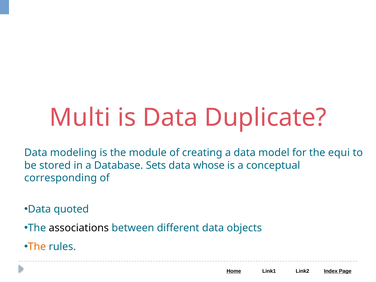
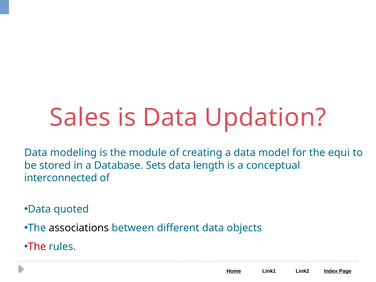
Multi: Multi -> Sales (80, 118)
Duplicate: Duplicate -> Updation (265, 118)
whose: whose -> length (209, 165)
corresponding: corresponding -> interconnected (61, 178)
The colour: orange -> red (37, 247)
